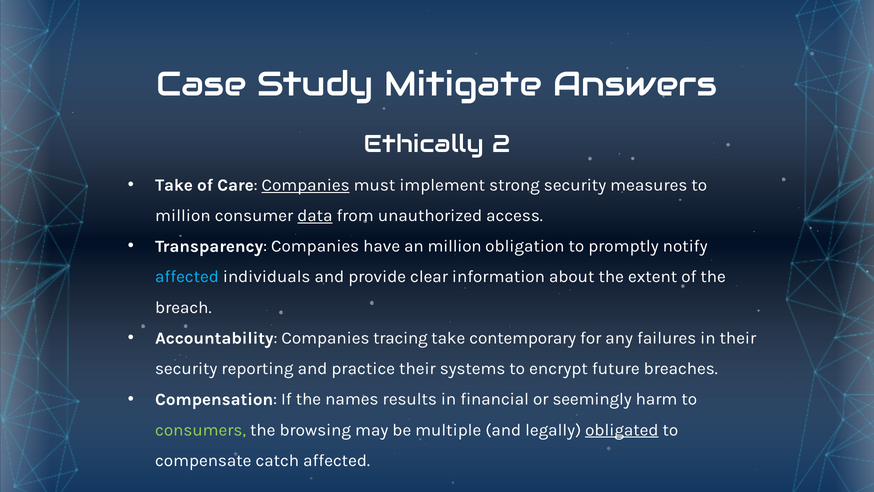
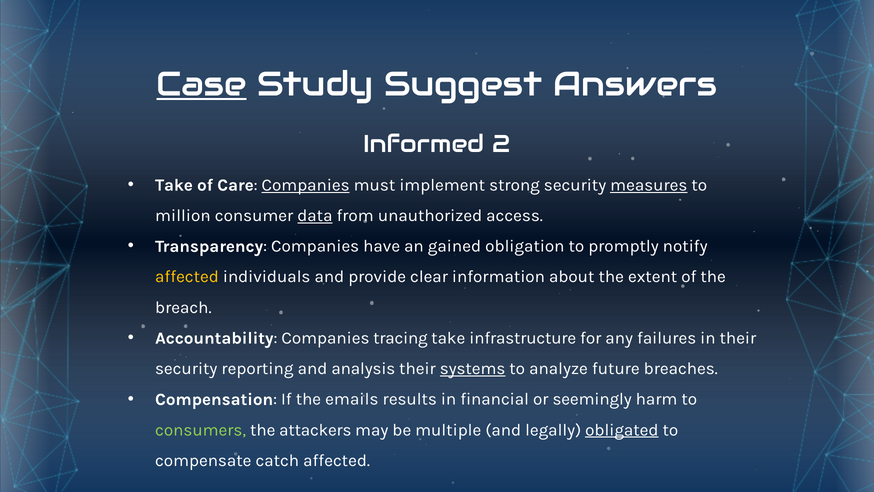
Case underline: none -> present (201, 84)
Mitigate: Mitigate -> Suggest (463, 84)
Ethically: Ethically -> Informed (424, 144)
measures underline: none -> present (649, 185)
an million: million -> gained (454, 246)
affected colour: light blue -> yellow (187, 277)
contemporary: contemporary -> infrastructure (523, 338)
practice: practice -> analysis (363, 368)
systems underline: none -> present (473, 368)
encrypt: encrypt -> analyze (558, 368)
names: names -> emails (352, 399)
browsing: browsing -> attackers (315, 430)
